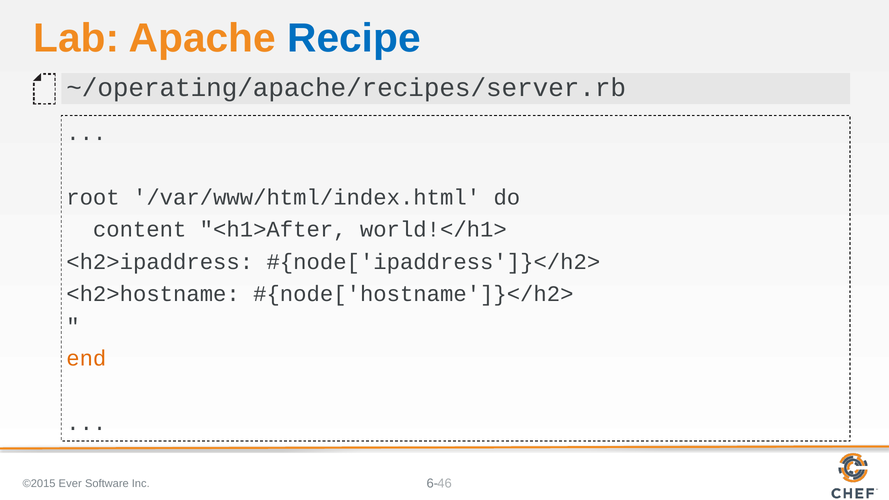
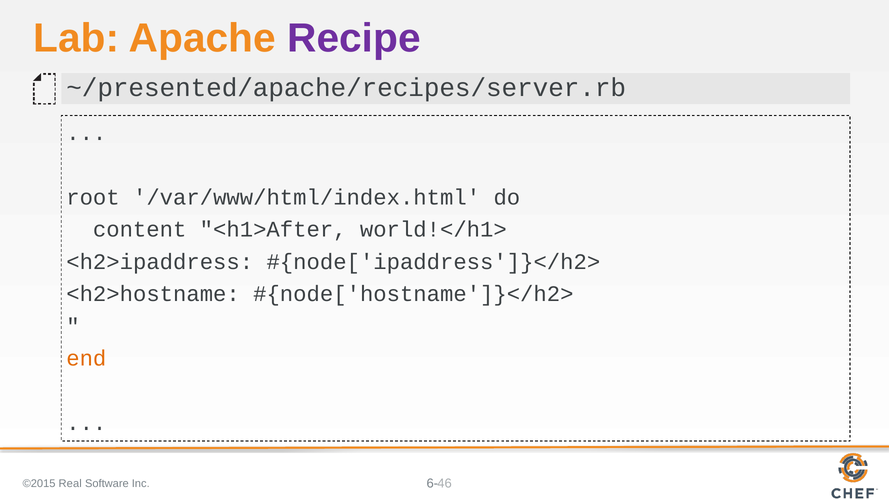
Recipe colour: blue -> purple (354, 38)
~/operating/apache/recipes/server.rb: ~/operating/apache/recipes/server.rb -> ~/presented/apache/recipes/server.rb (346, 88)
Ever: Ever -> Real (70, 484)
